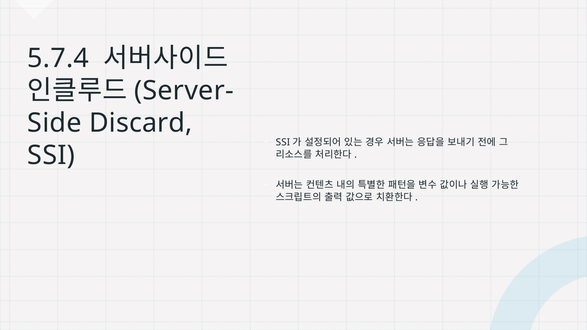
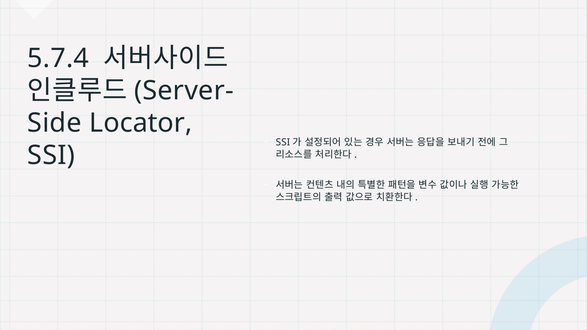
Discard: Discard -> Locator (141, 123)
